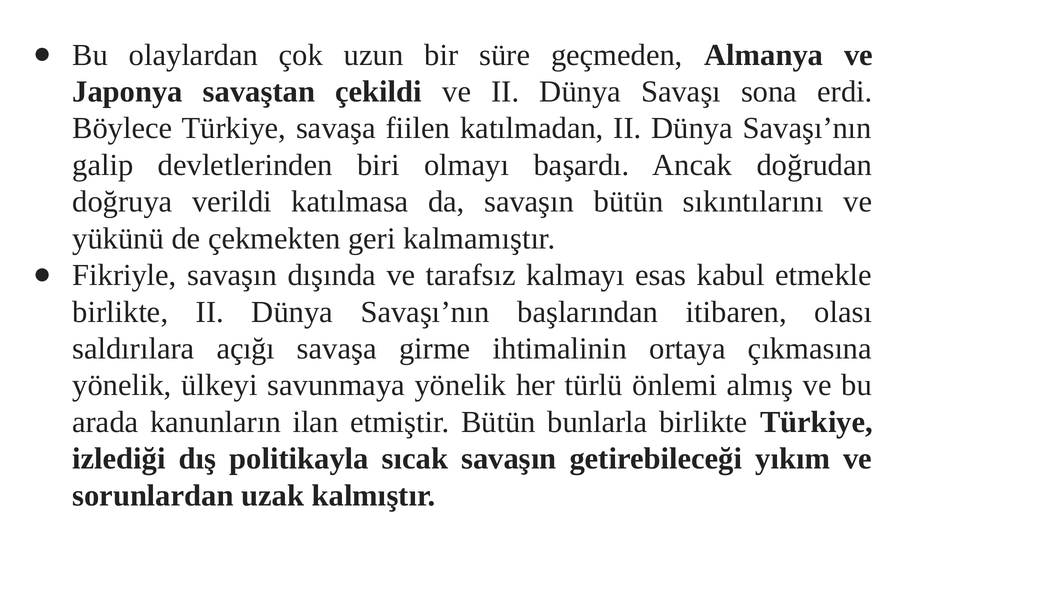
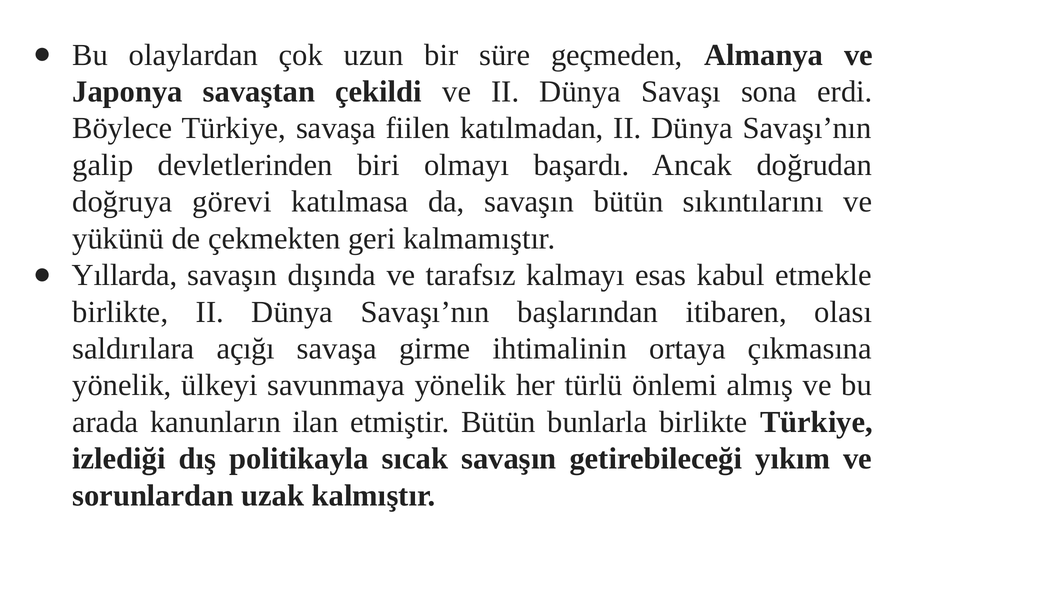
verildi: verildi -> görevi (232, 202)
Fikriyle: Fikriyle -> Yıllarda (125, 275)
